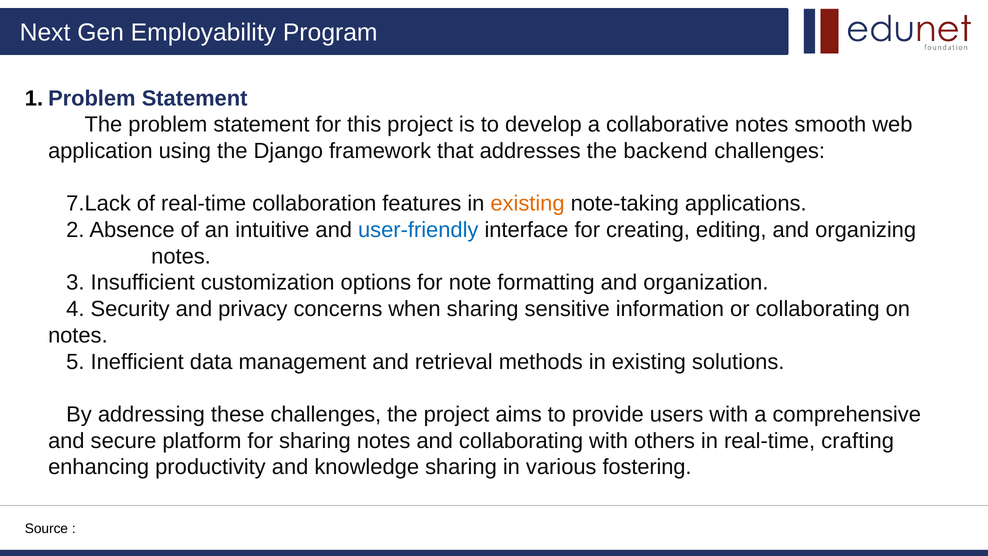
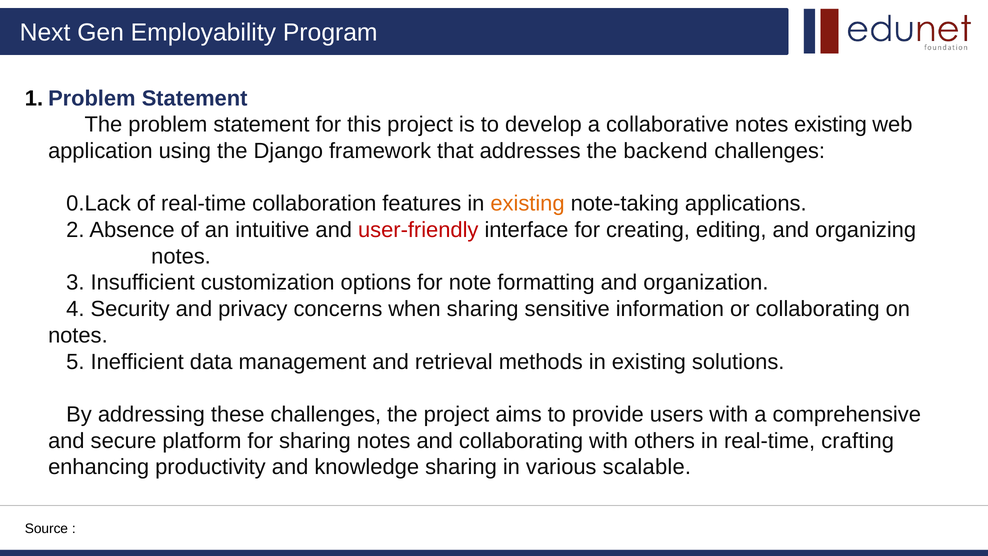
notes smooth: smooth -> existing (830, 125)
7.Lack: 7.Lack -> 0.Lack (99, 204)
user-friendly colour: blue -> red (418, 230)
fostering: fostering -> scalable (647, 467)
